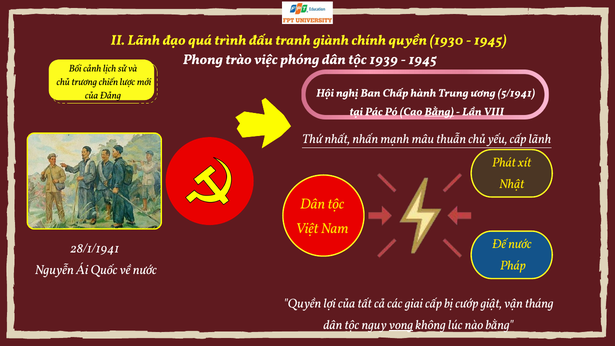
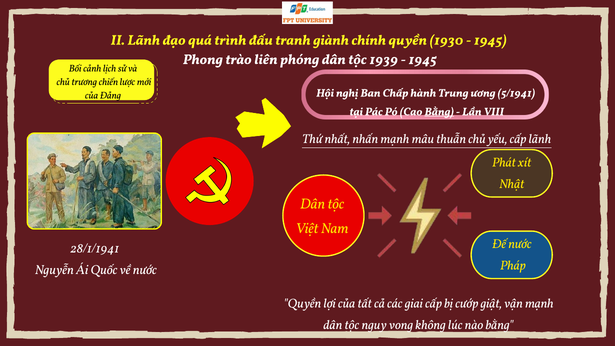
việc: việc -> liên (266, 59)
vận tháng: tháng -> mạnh (539, 303)
vong underline: present -> none (401, 325)
